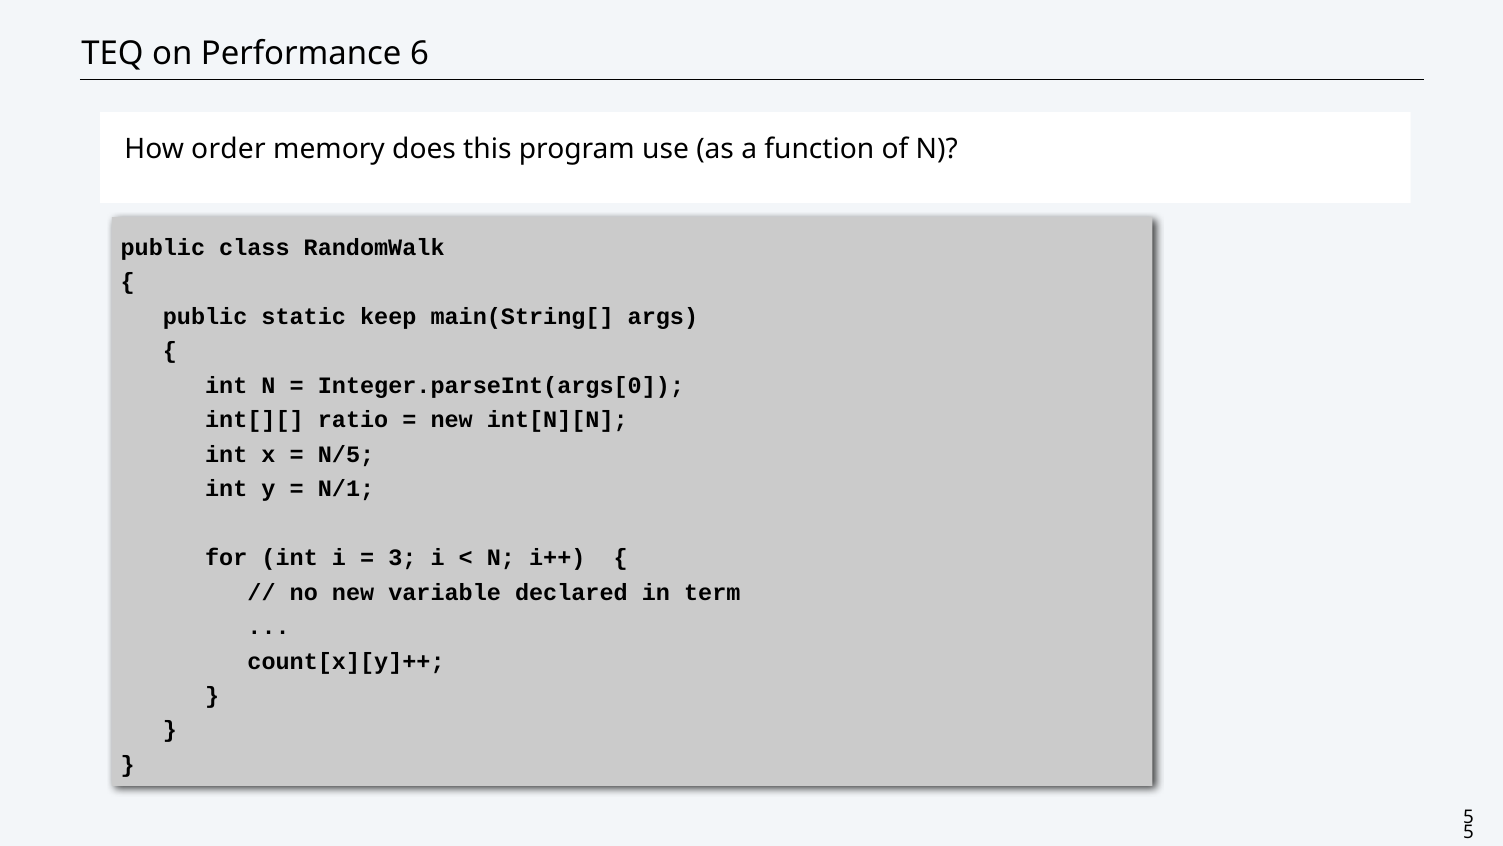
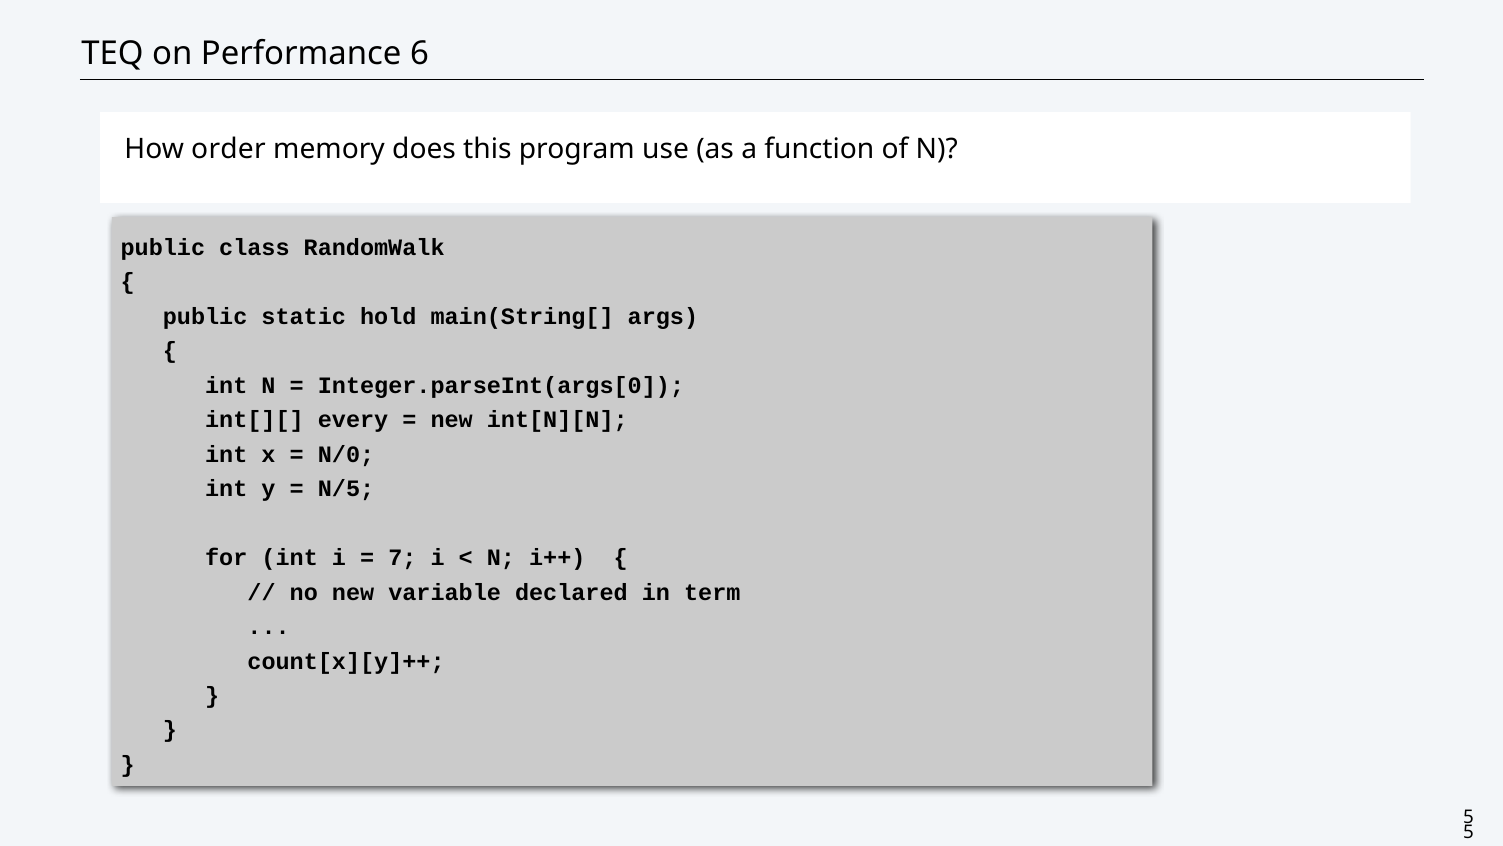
keep: keep -> hold (388, 316)
ratio: ratio -> every (353, 420)
N/5: N/5 -> N/0 (346, 454)
N/1: N/1 -> N/5 (346, 489)
3: 3 -> 7 (402, 558)
